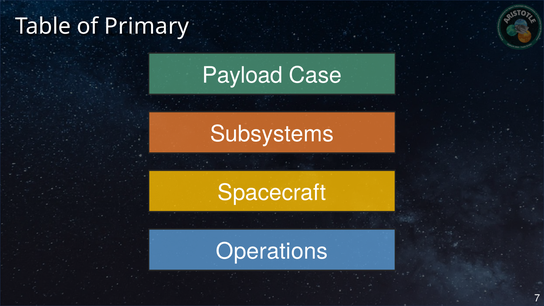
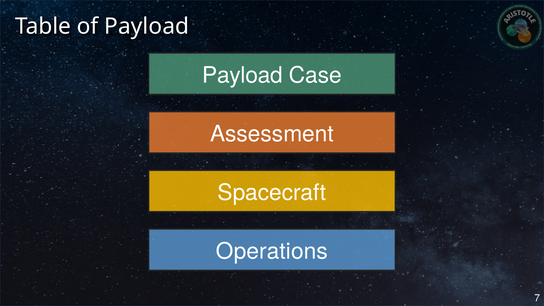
of Primary: Primary -> Payload (147, 26)
Subsystems: Subsystems -> Assessment (272, 134)
